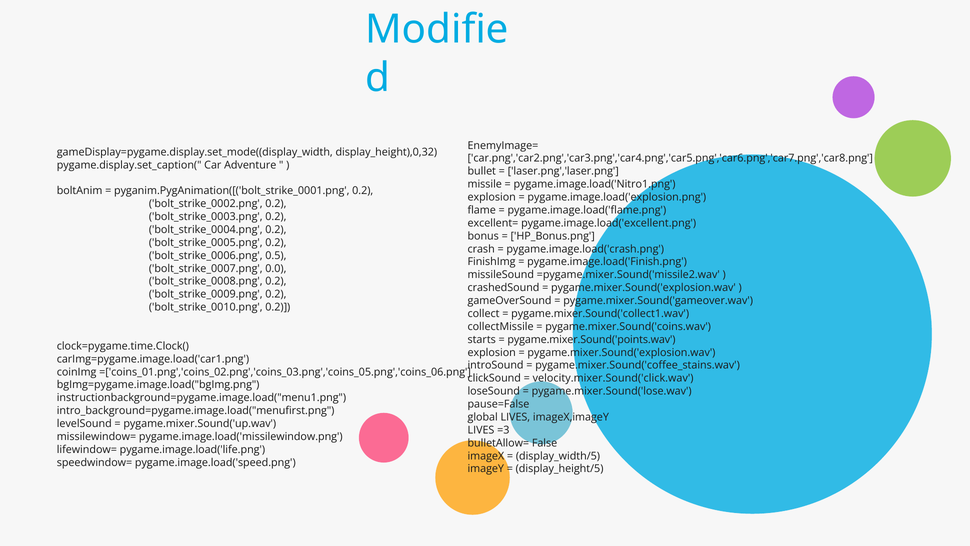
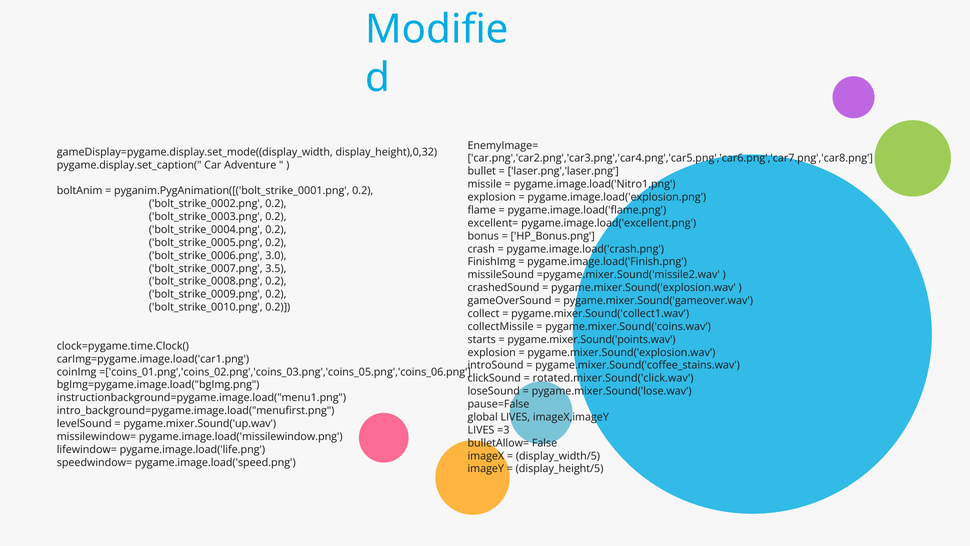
0.5: 0.5 -> 3.0 (276, 255)
0.0: 0.0 -> 3.5 (276, 268)
velocity.mixer.Sound('click.wav: velocity.mixer.Sound('click.wav -> rotated.mixer.Sound('click.wav (613, 378)
